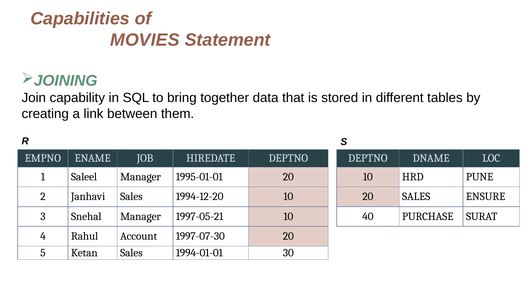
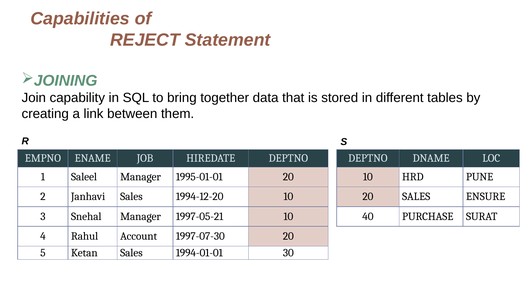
MOVIES: MOVIES -> REJECT (145, 40)
